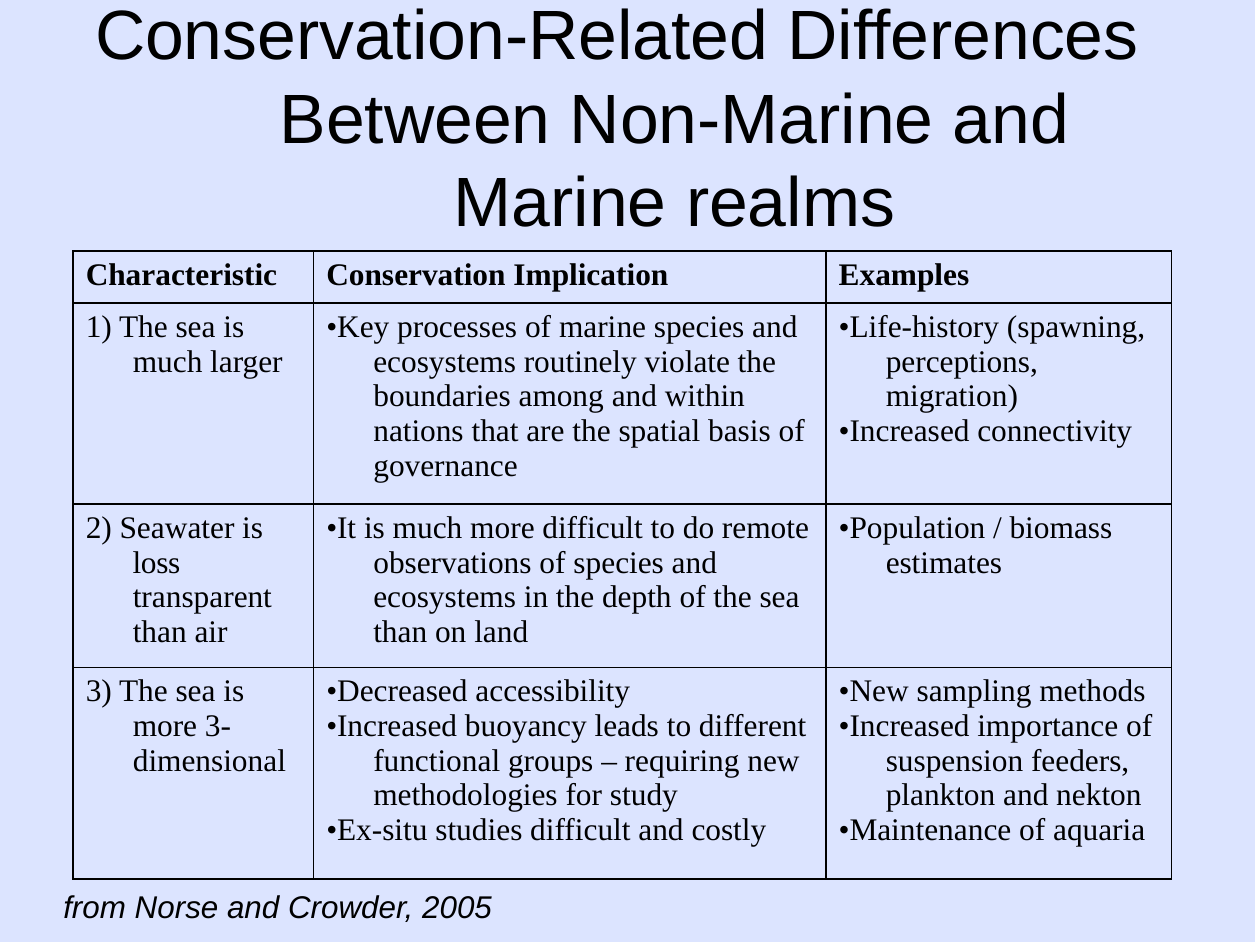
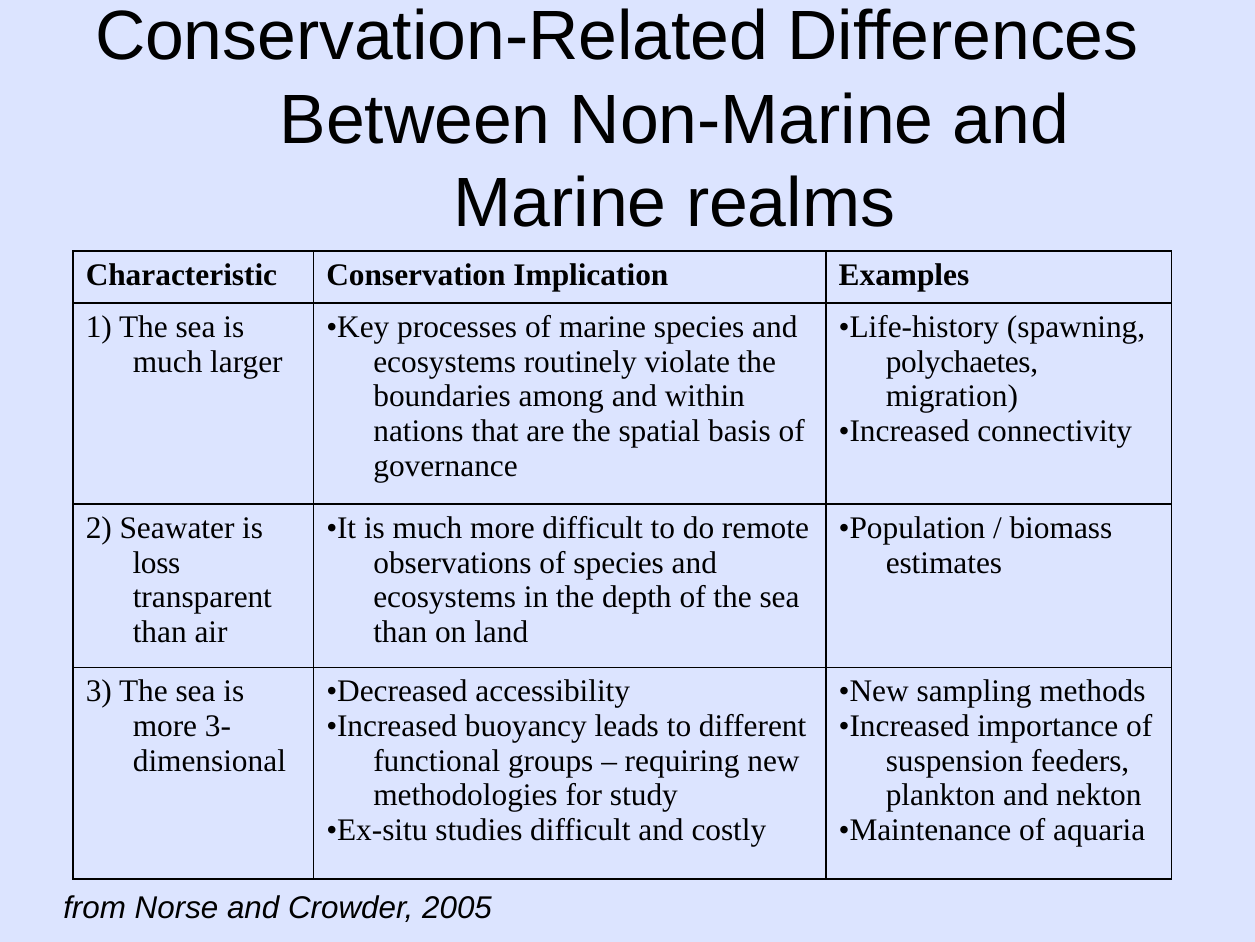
perceptions: perceptions -> polychaetes (962, 361)
